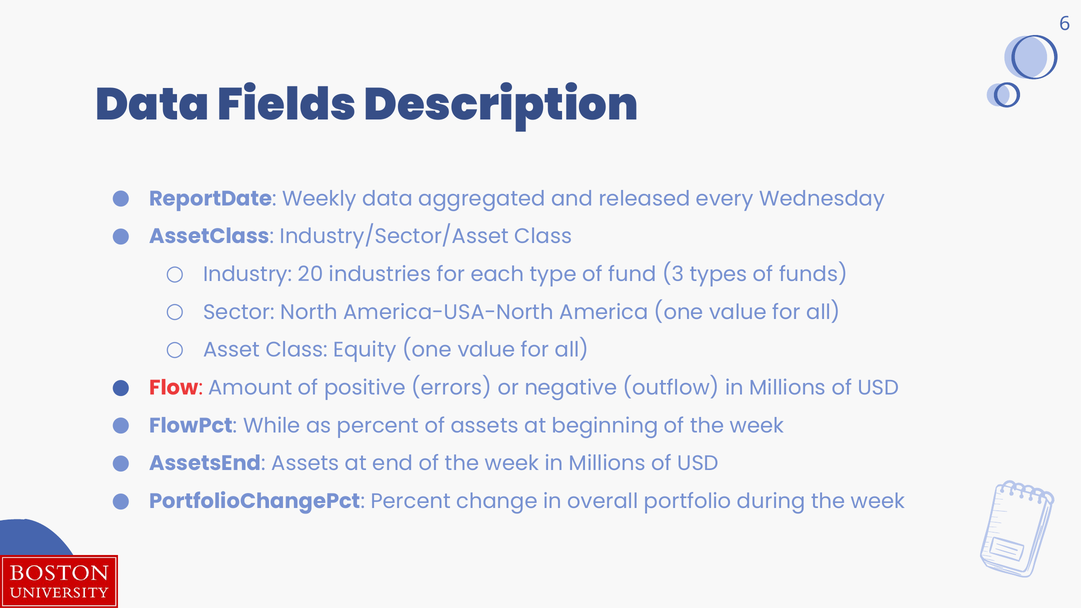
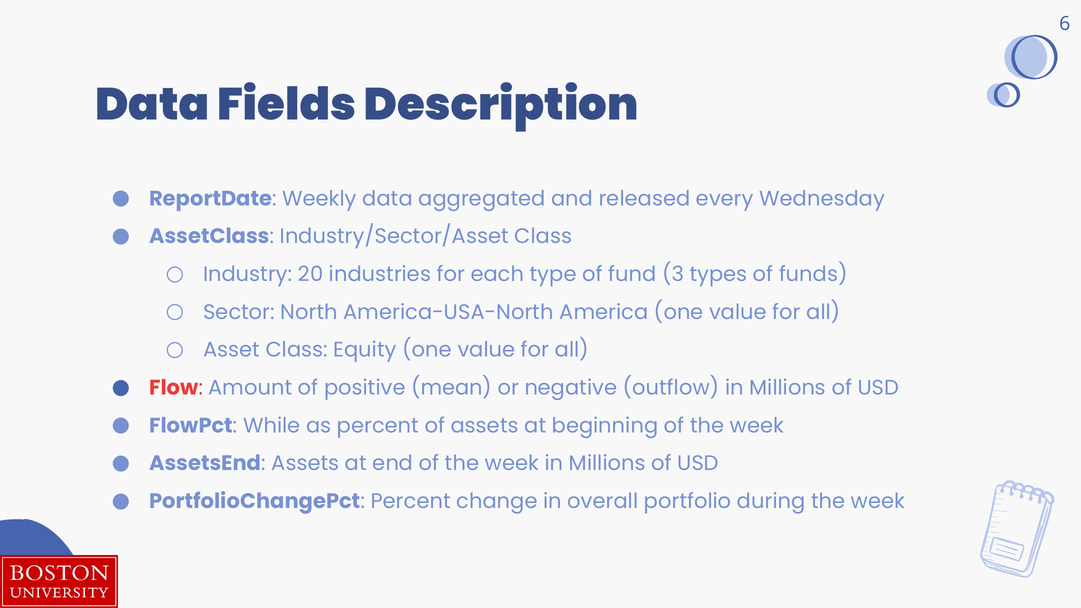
errors: errors -> mean (452, 388)
